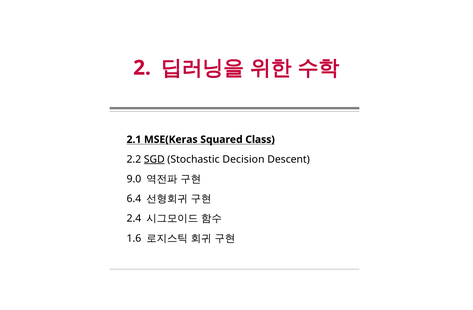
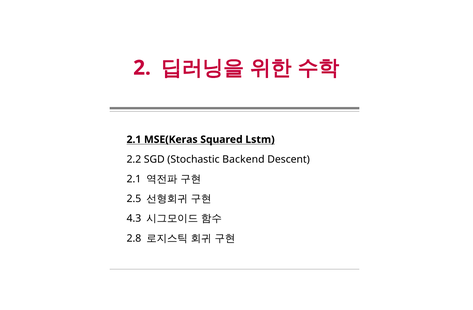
Class: Class -> Lstm (260, 140)
SGD underline: present -> none (154, 160)
Decision: Decision -> Backend (243, 160)
9.0: 9.0 -> 2.1 (134, 179)
6.4: 6.4 -> 2.5 (134, 199)
2.4: 2.4 -> 4.3 (134, 219)
1.6: 1.6 -> 2.8 (134, 239)
